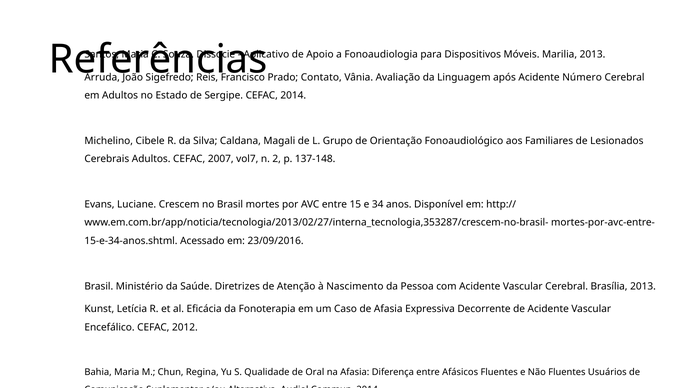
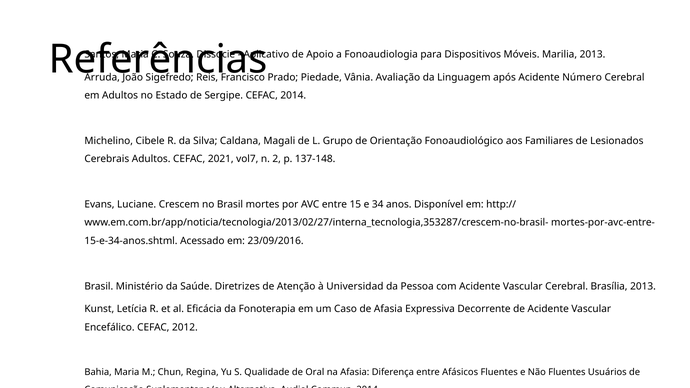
Contato: Contato -> Piedade (321, 77)
2007: 2007 -> 2021 (221, 159)
Nascimento: Nascimento -> Universidad (355, 286)
